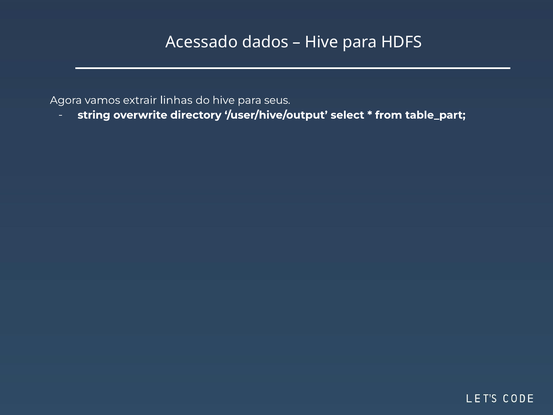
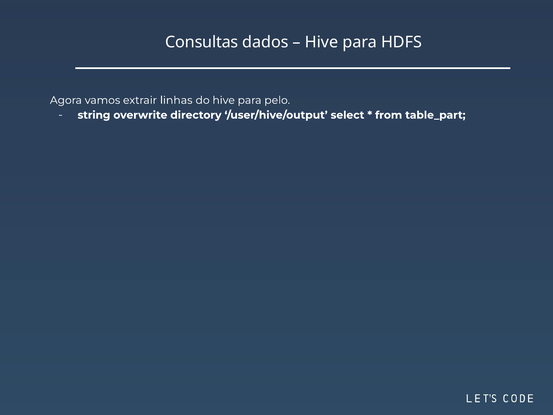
Acessado: Acessado -> Consultas (202, 42)
seus: seus -> pelo (277, 100)
